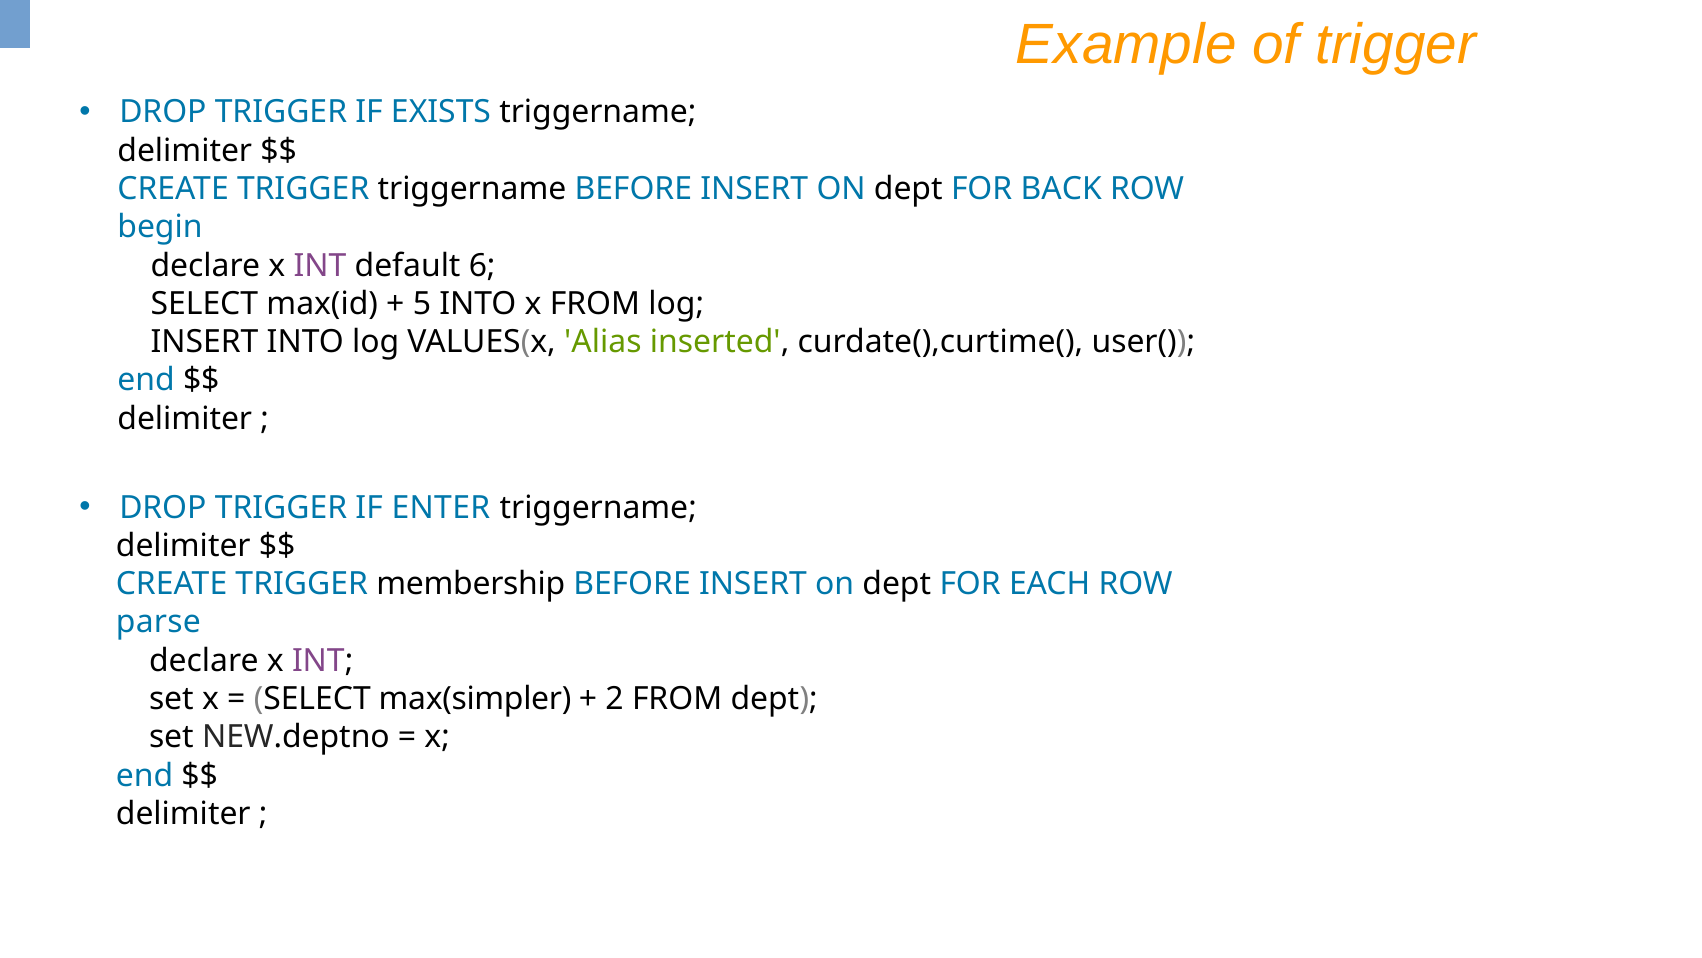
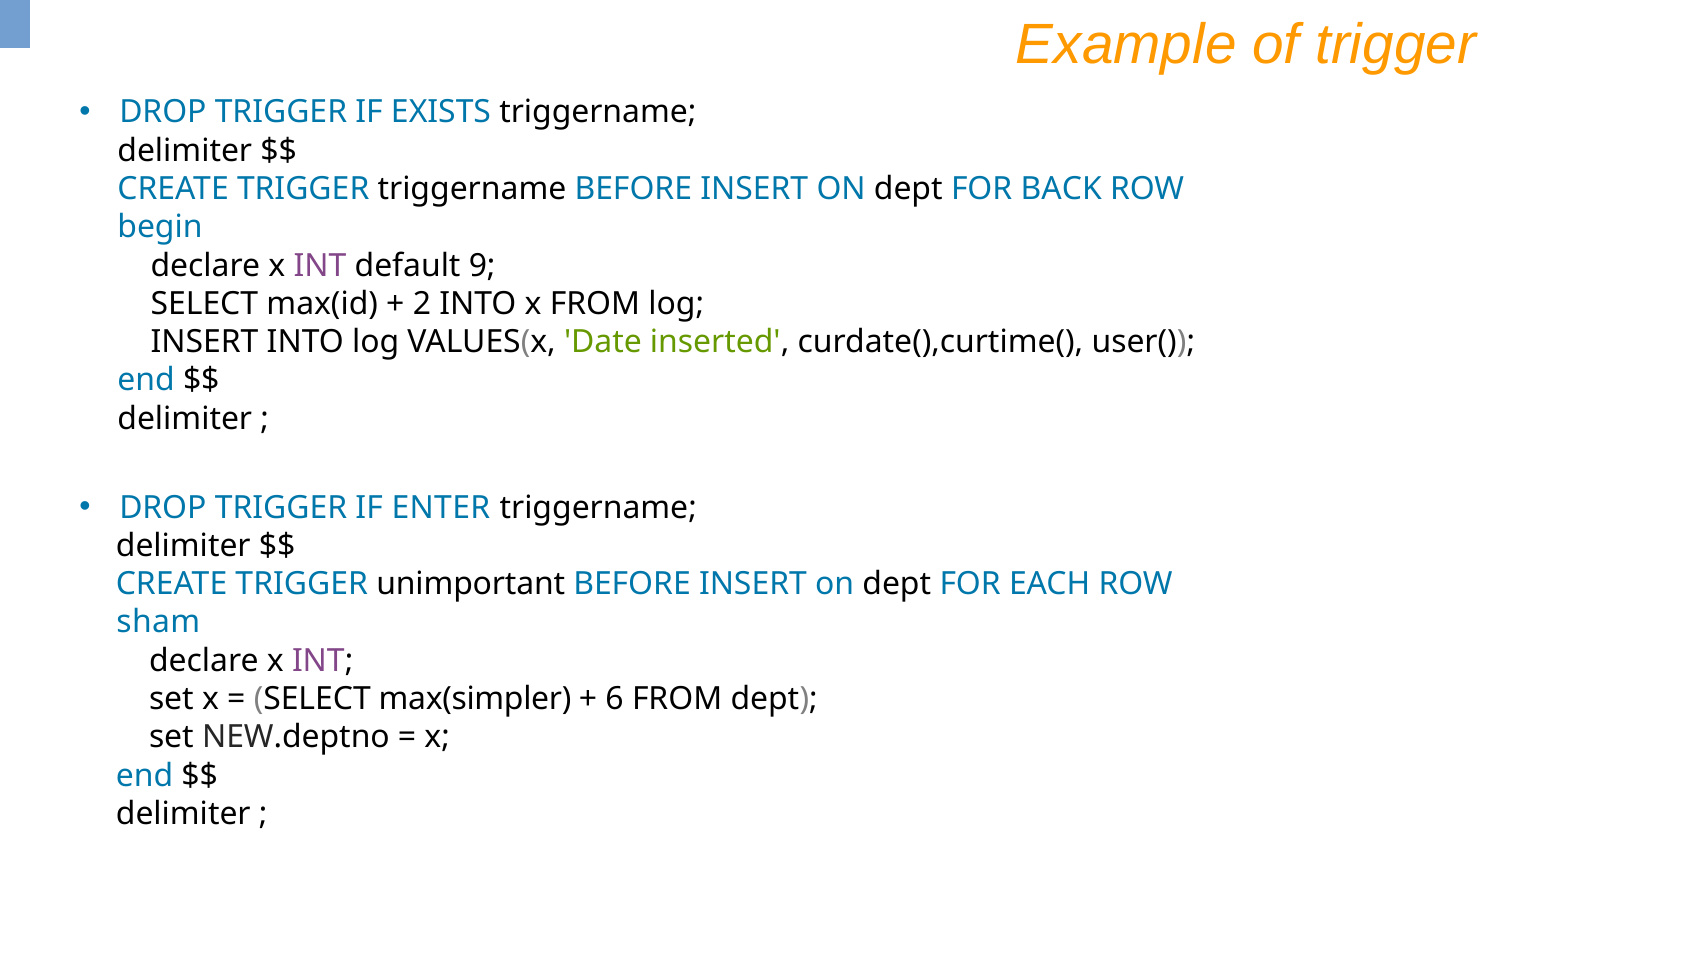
6: 6 -> 9 (482, 265)
5: 5 -> 2 (422, 304)
Alias: Alias -> Date (603, 342)
membership: membership -> unimportant (471, 584)
parse: parse -> sham (158, 622)
2: 2 -> 6 (615, 699)
